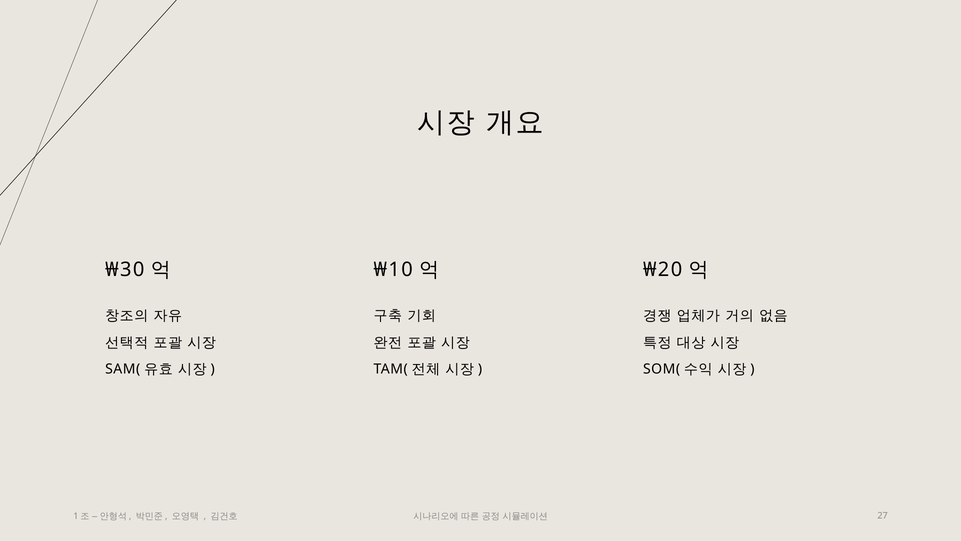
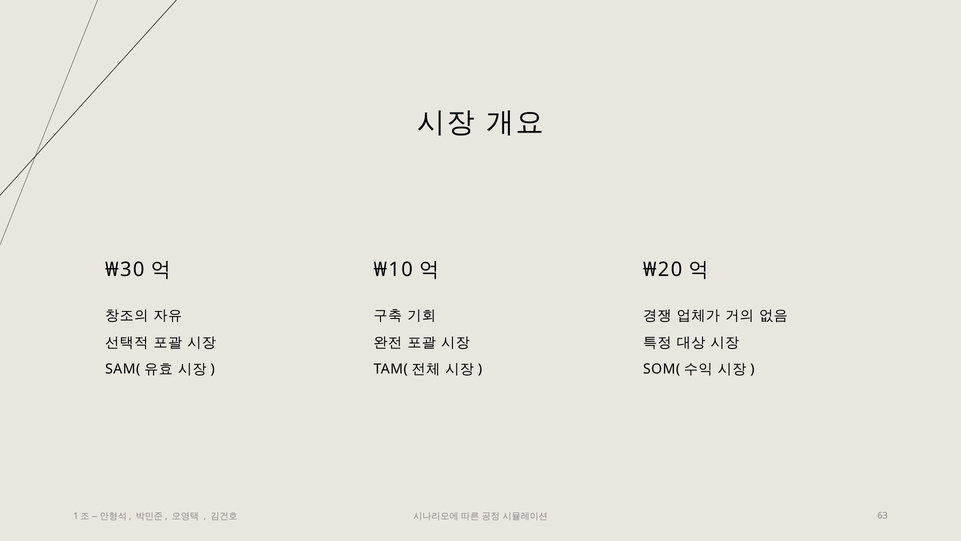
27: 27 -> 63 (883, 515)
